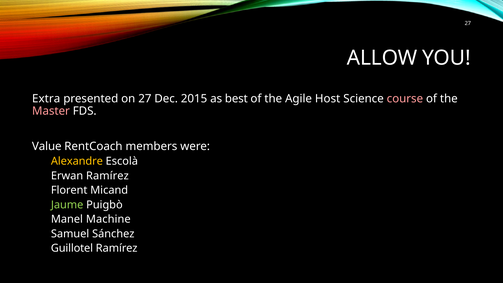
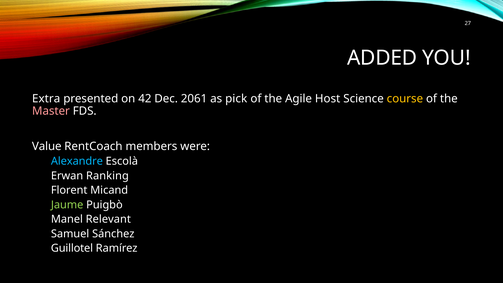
ALLOW: ALLOW -> ADDED (382, 58)
on 27: 27 -> 42 (145, 99)
2015: 2015 -> 2061 (194, 99)
best: best -> pick (236, 99)
course colour: pink -> yellow (405, 99)
Alexandre colour: yellow -> light blue (77, 161)
Erwan Ramírez: Ramírez -> Ranking (107, 176)
Machine: Machine -> Relevant (108, 219)
